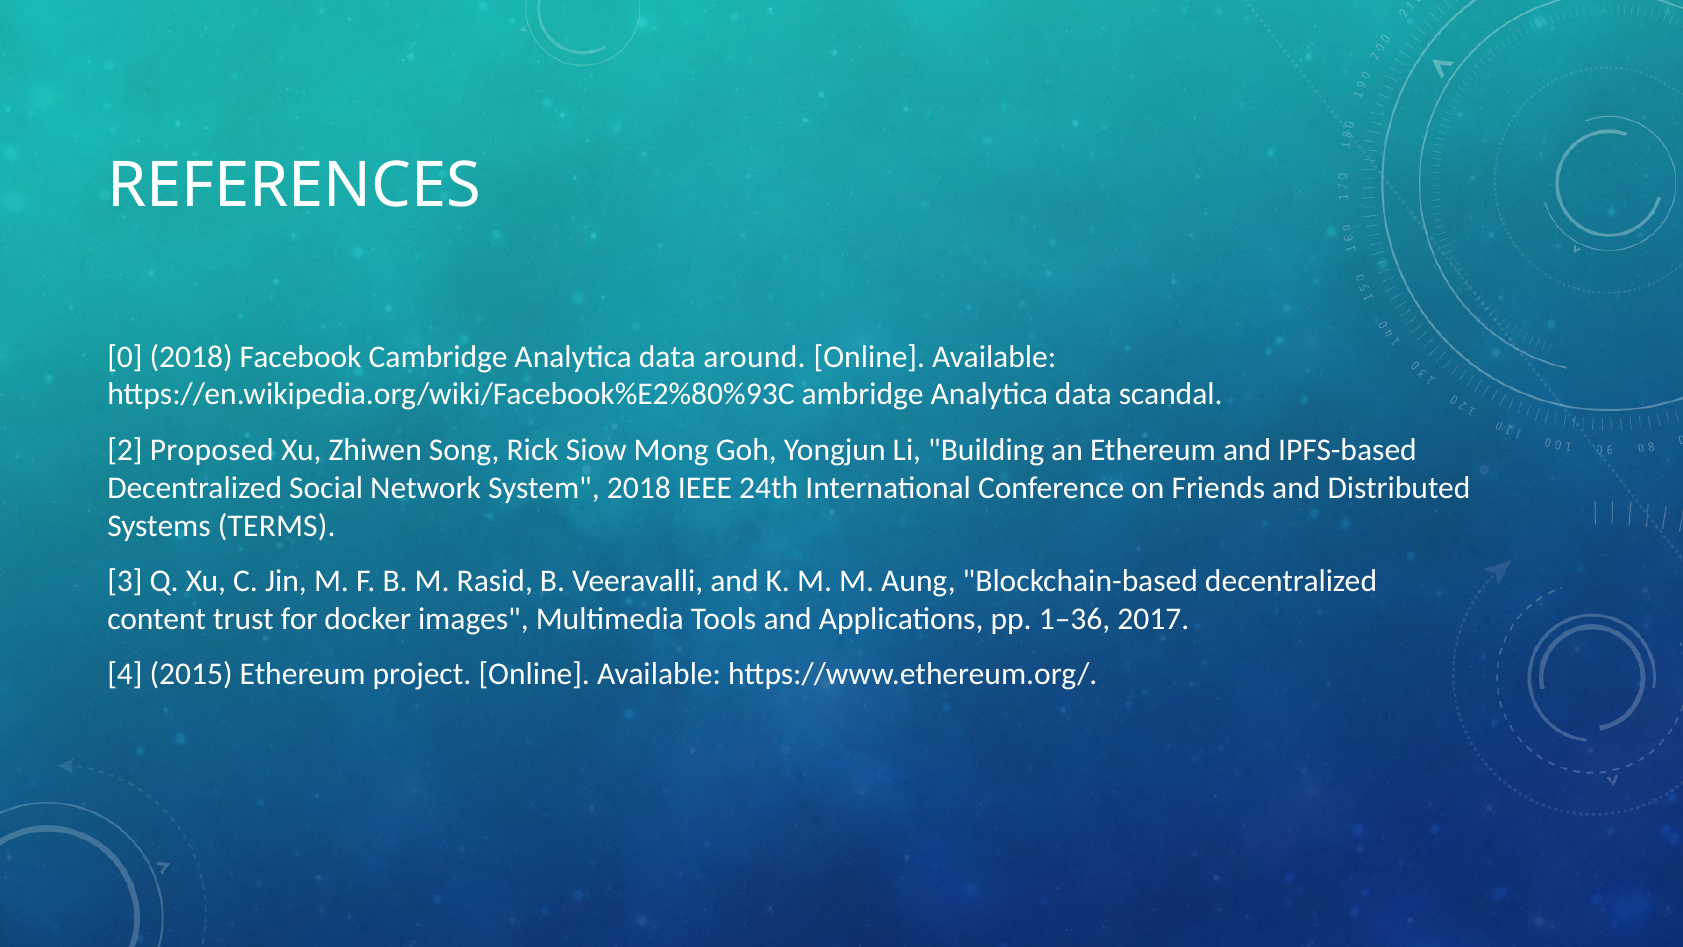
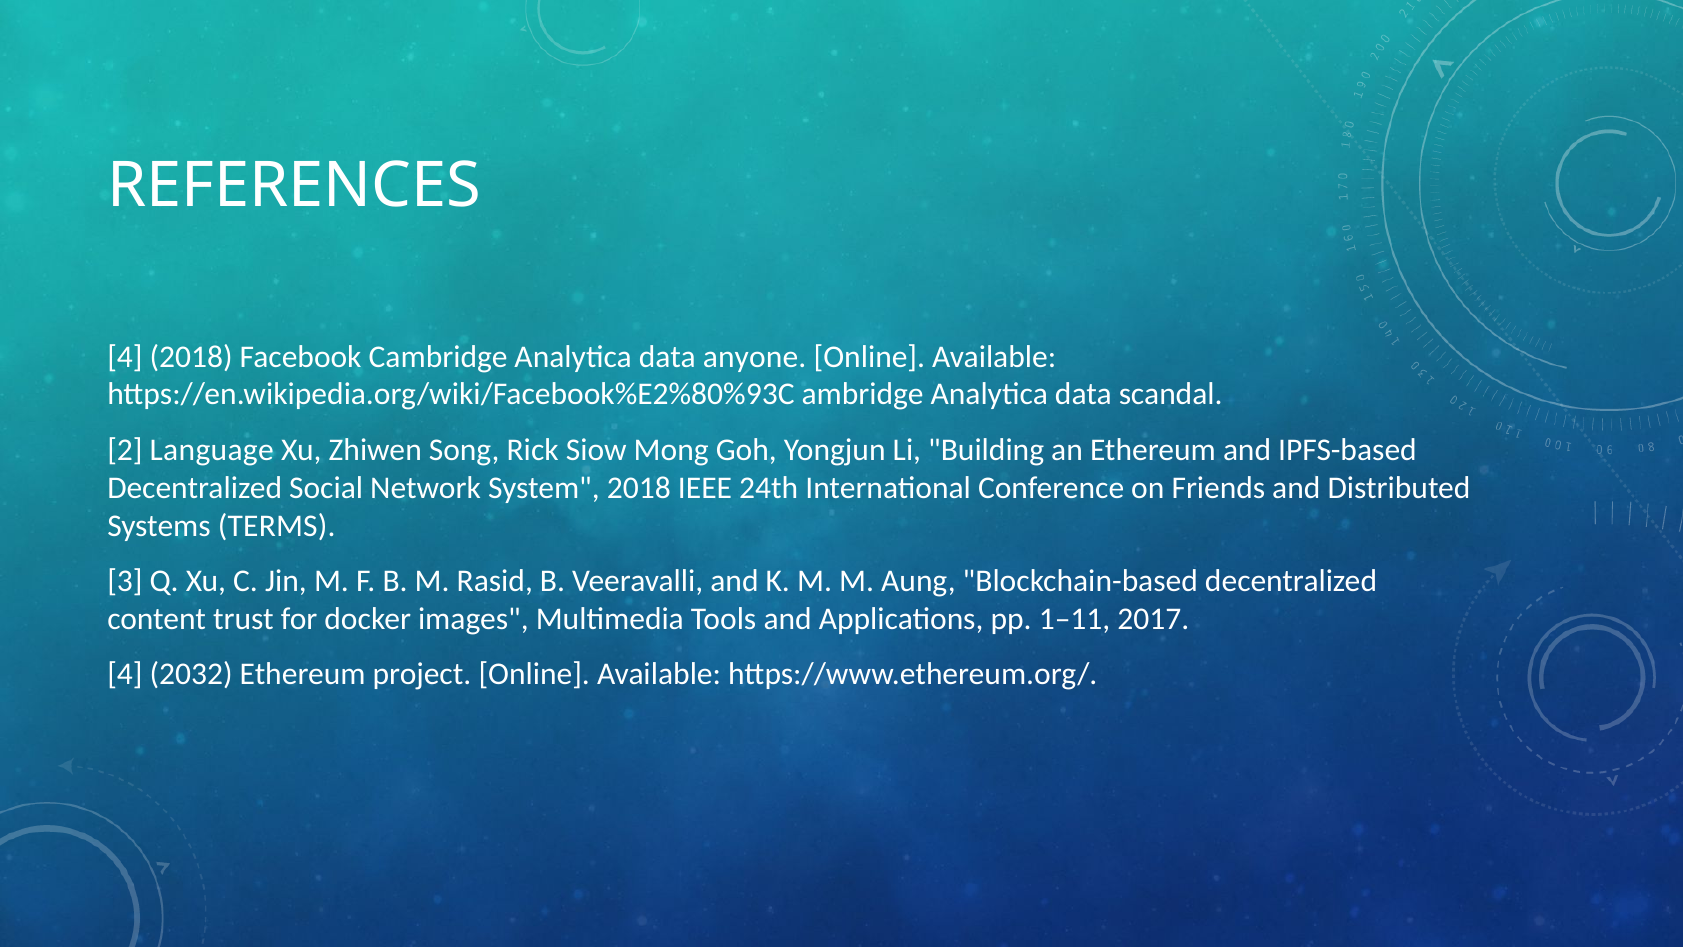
0: 0 -> 4 (125, 357)
around: around -> anyone (755, 357)
Proposed: Proposed -> Language (212, 450)
1–36: 1–36 -> 1–11 (1075, 619)
2015: 2015 -> 2032 (191, 674)
